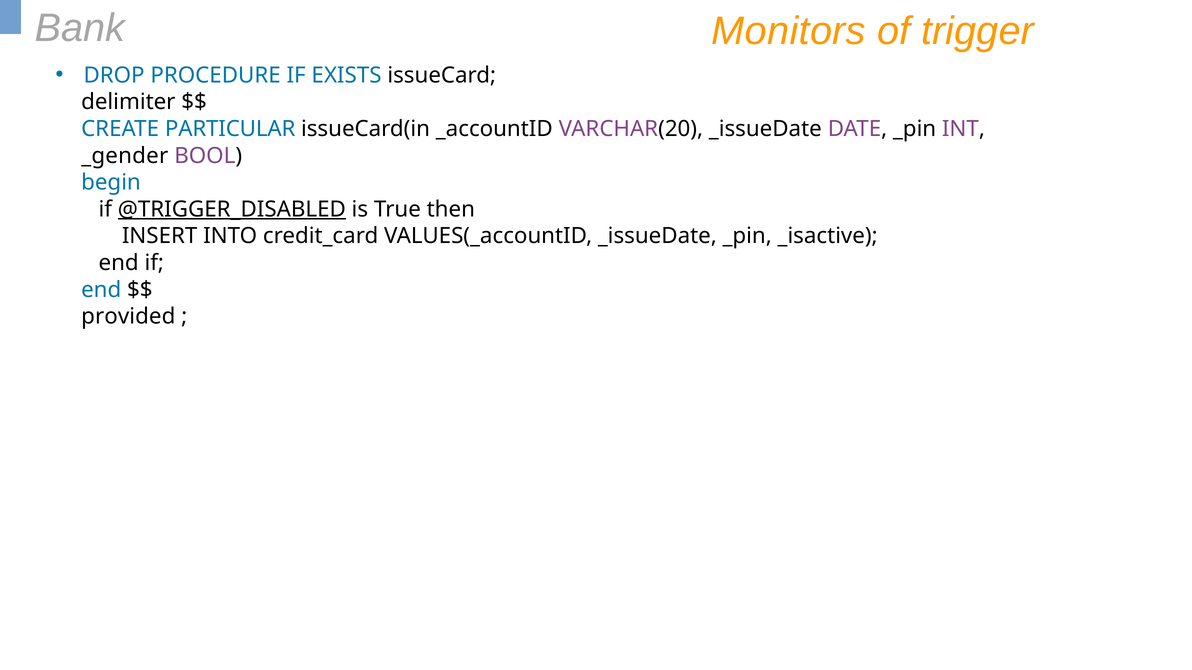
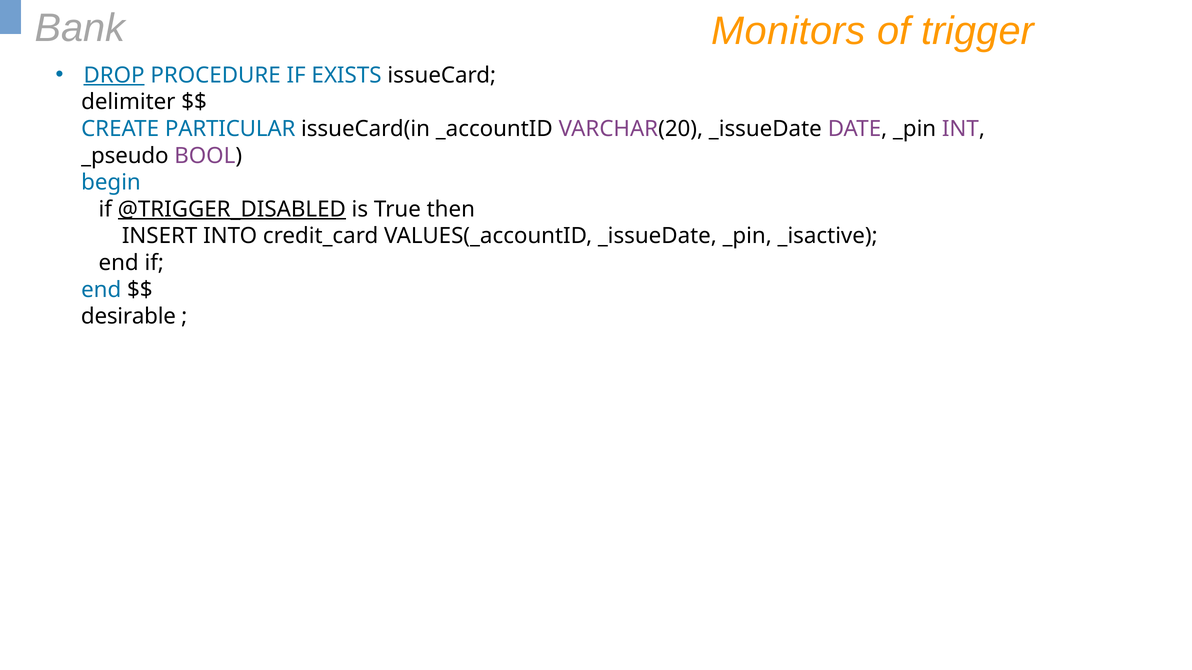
DROP underline: none -> present (114, 75)
_gender: _gender -> _pseudo (125, 156)
provided: provided -> desirable (128, 317)
